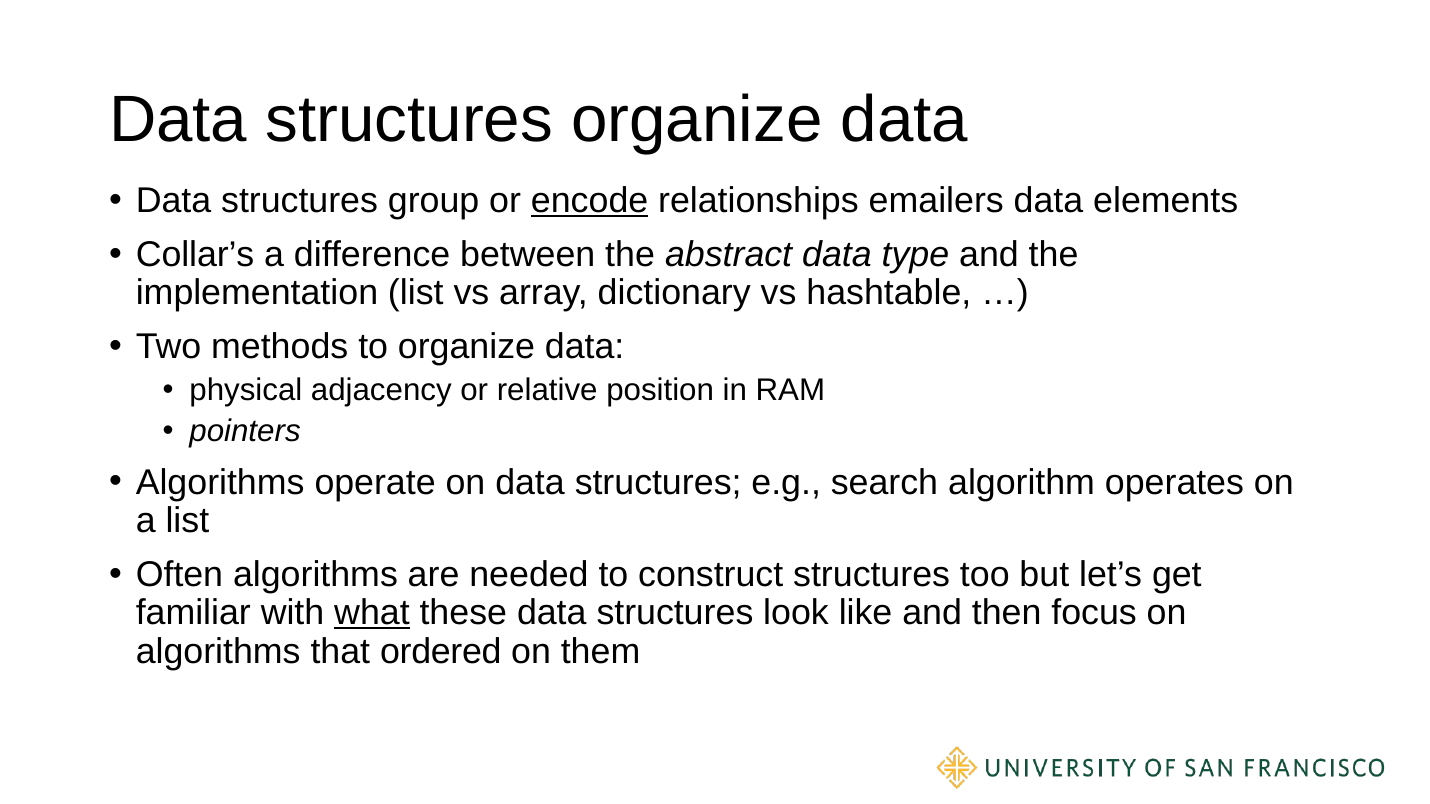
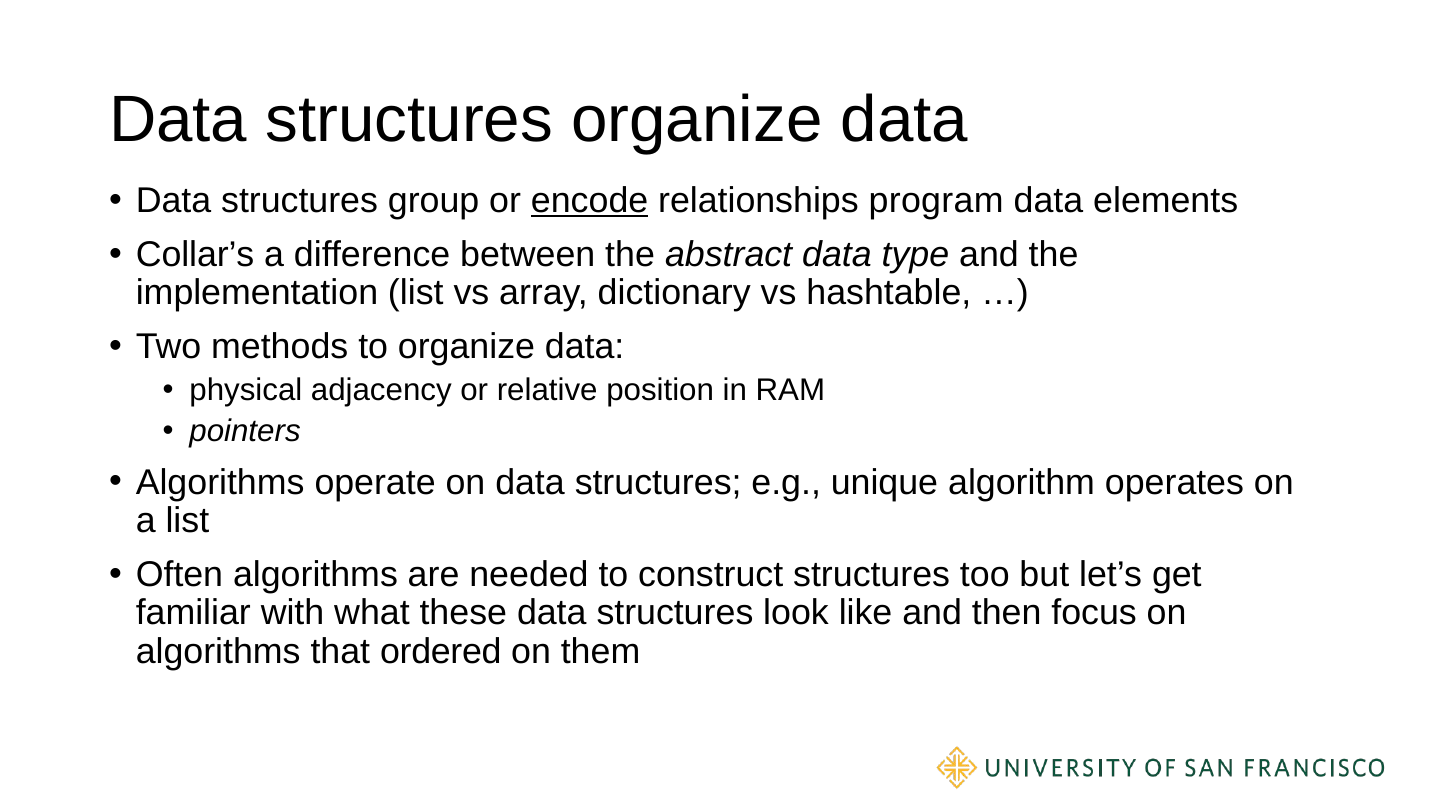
emailers: emailers -> program (936, 201)
search: search -> unique (884, 483)
what underline: present -> none (372, 613)
